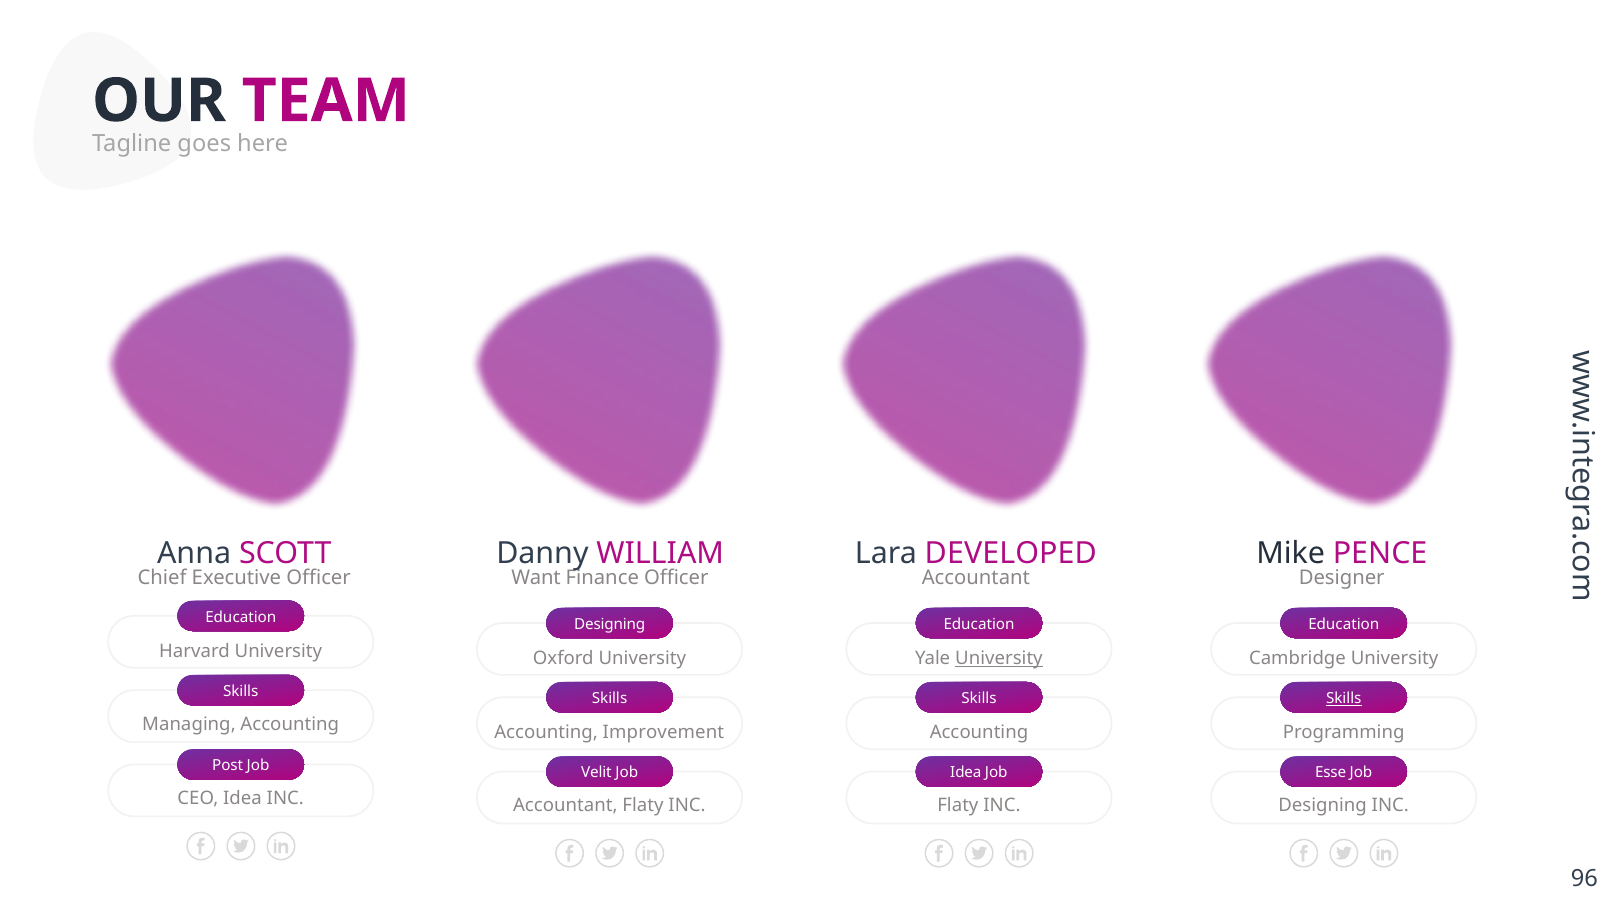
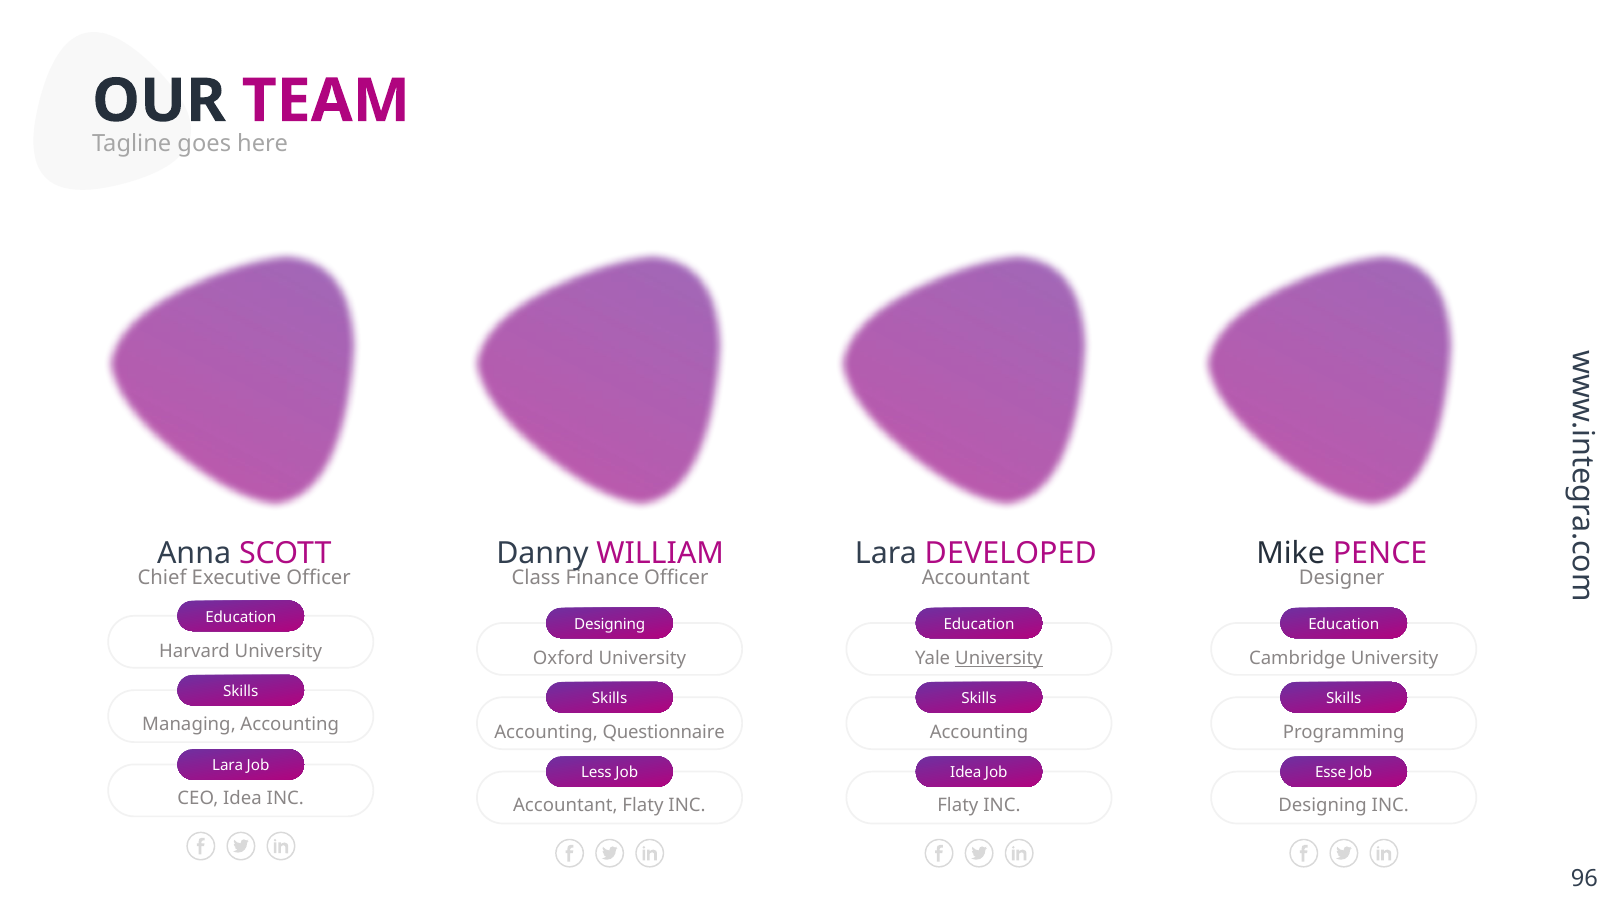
Want: Want -> Class (536, 578)
Skills underline: present -> none (1344, 698)
Improvement: Improvement -> Questionnaire (664, 731)
Post: Post -> Lara (228, 765)
Velit: Velit -> Less (596, 772)
